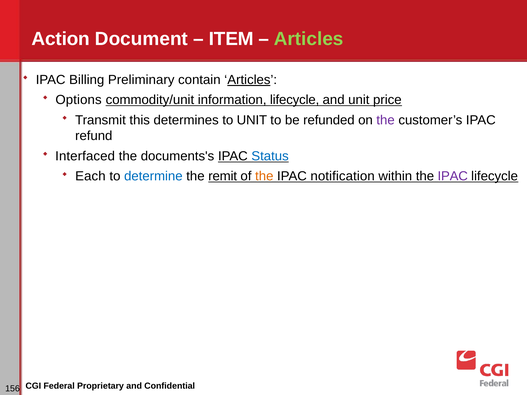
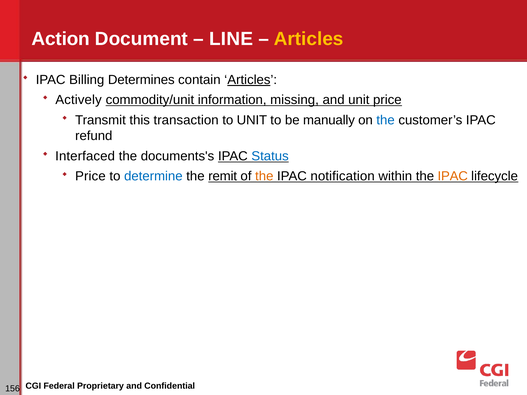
ITEM: ITEM -> LINE (231, 39)
Articles colour: light green -> yellow (309, 39)
Preliminary: Preliminary -> Determines (141, 80)
Options: Options -> Actively (79, 100)
information lifecycle: lifecycle -> missing (295, 100)
determines: determines -> transaction (186, 120)
refunded: refunded -> manually (329, 120)
the colour: purple -> blue (386, 120)
Each: Each -> Price (90, 176)
IPAC colour: purple -> orange (453, 176)
